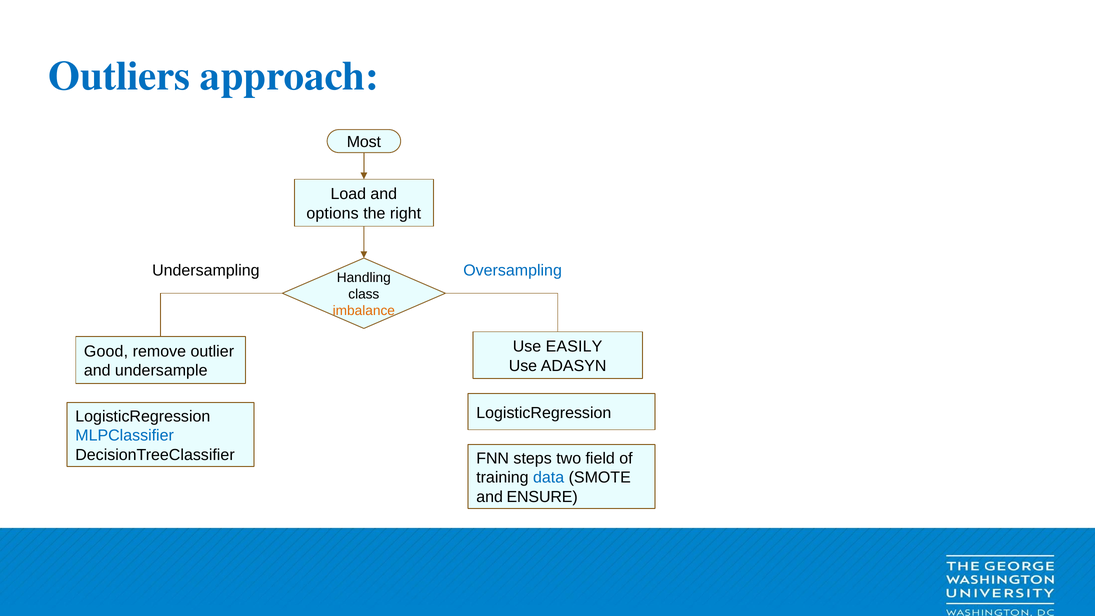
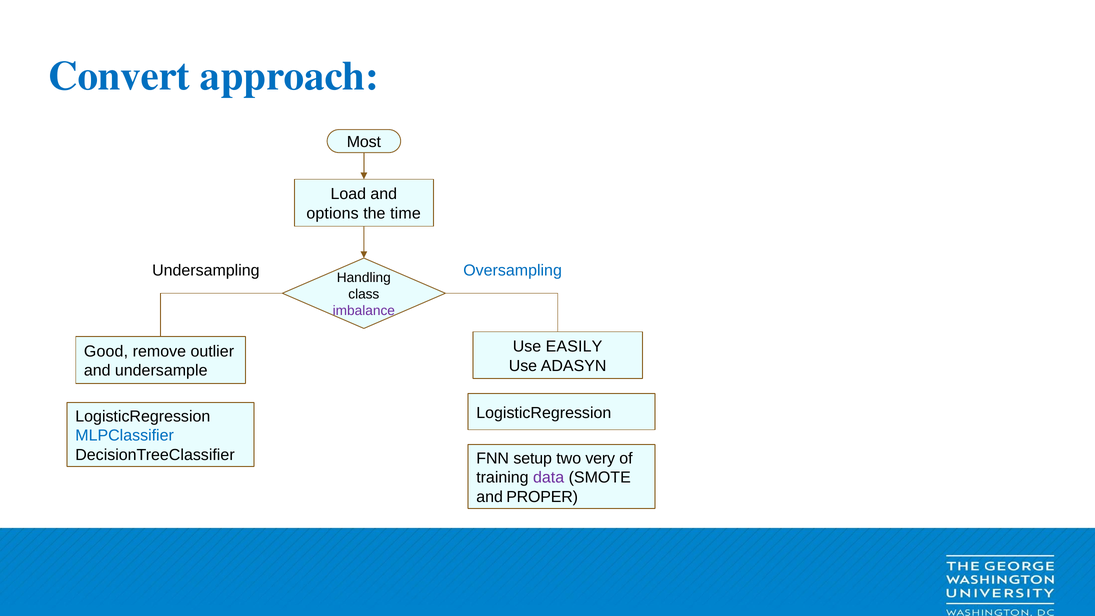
Outliers: Outliers -> Convert (119, 76)
right: right -> time (405, 213)
imbalance colour: orange -> purple (364, 311)
steps: steps -> setup (533, 458)
field: field -> very (600, 458)
data colour: blue -> purple (549, 478)
ENSURE: ENSURE -> PROPER (542, 497)
